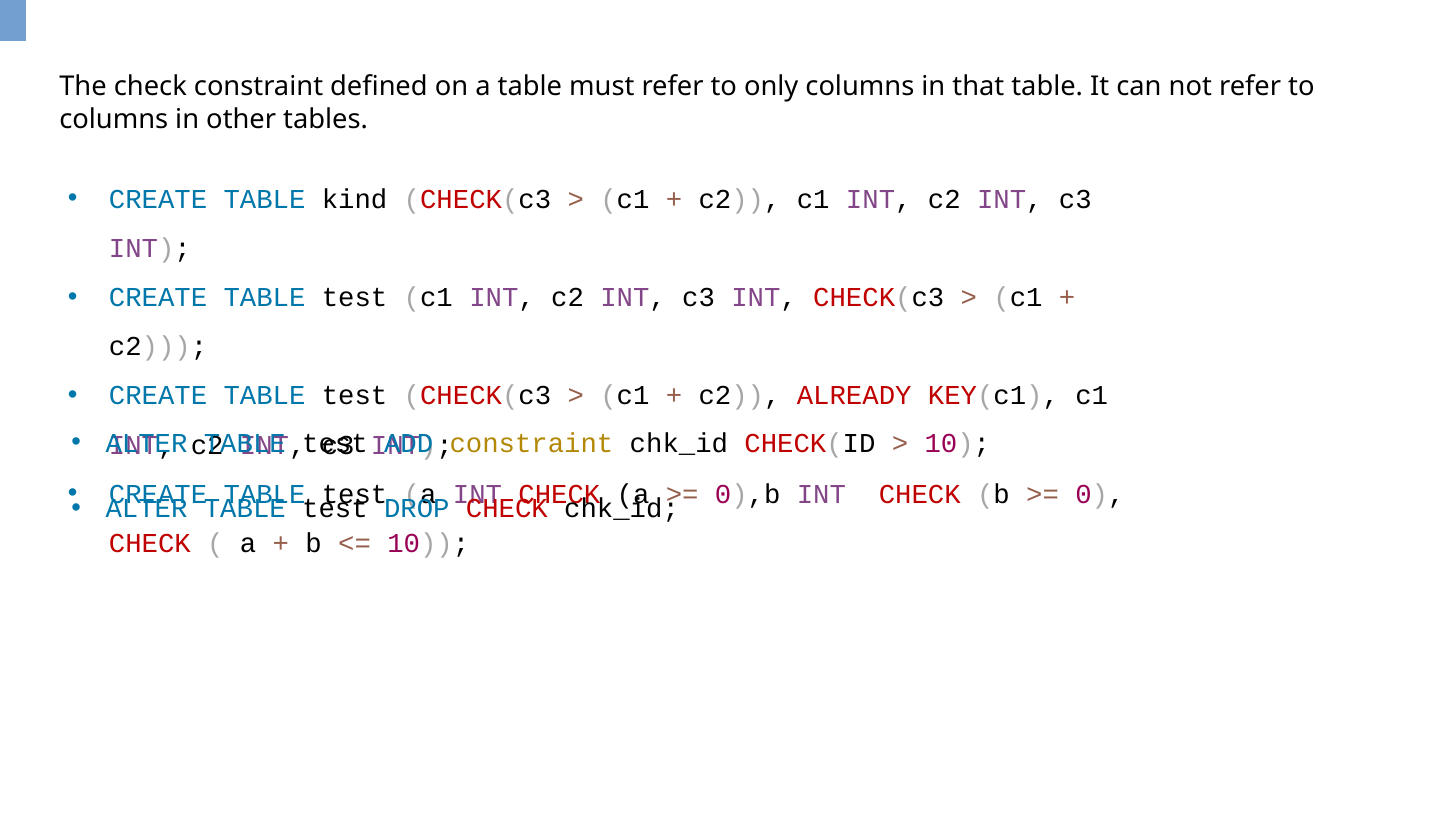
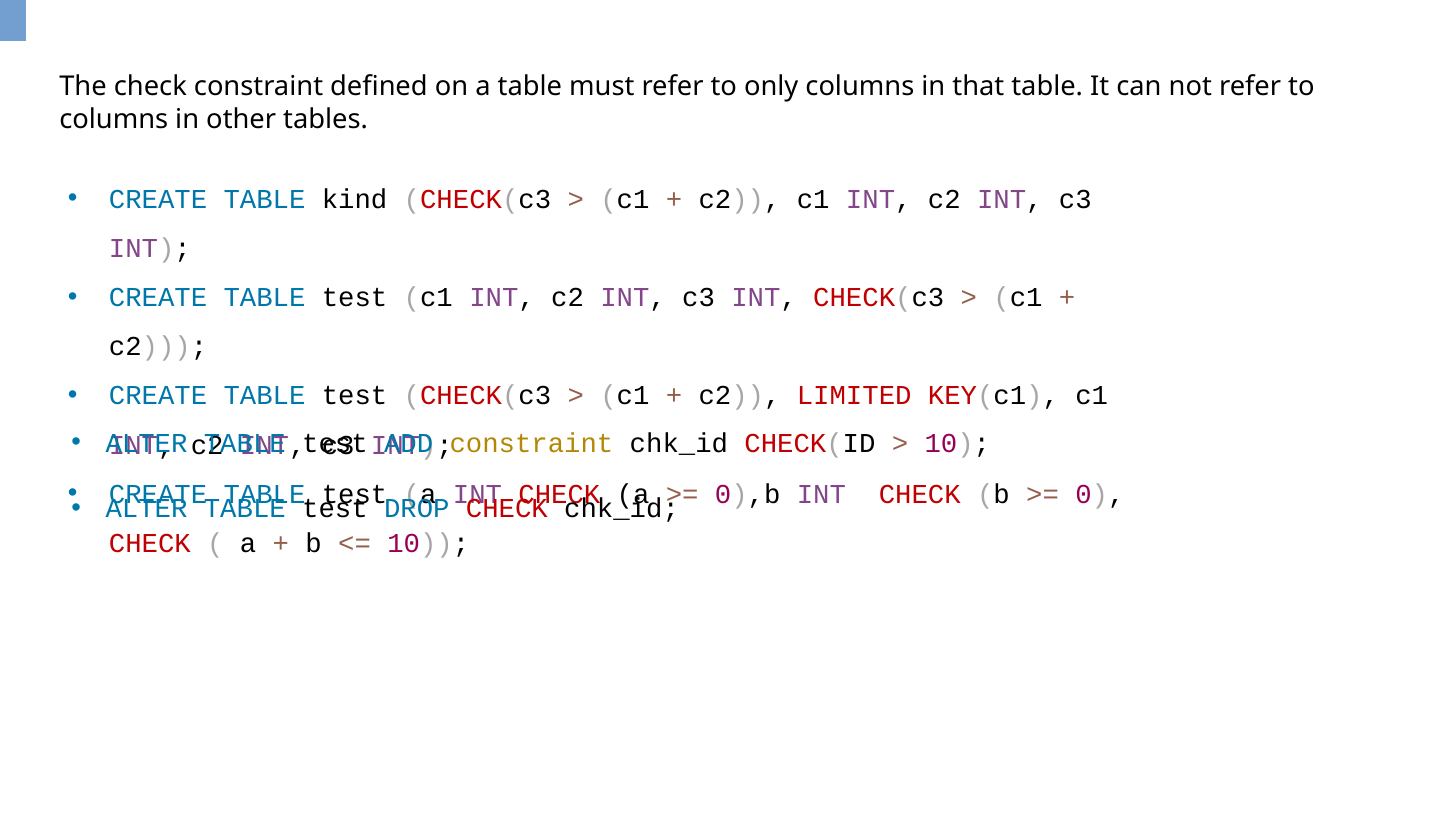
ALREADY: ALREADY -> LIMITED (854, 396)
